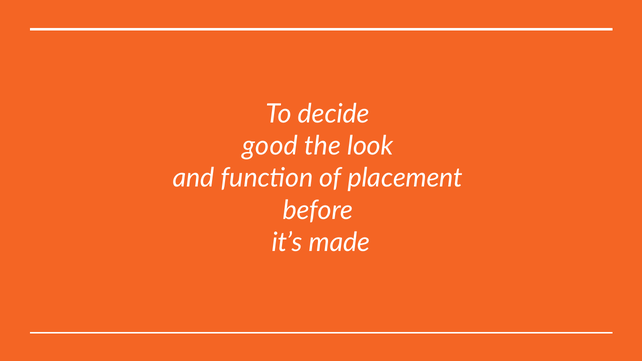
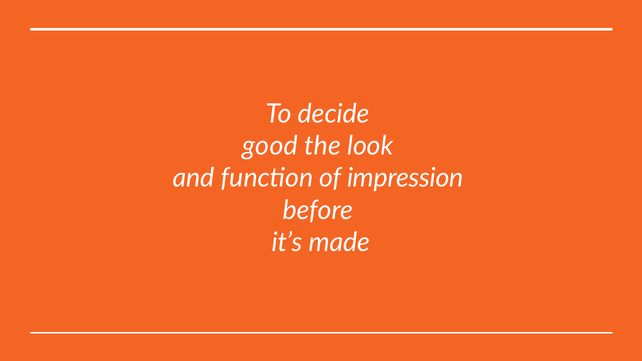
placement: placement -> impression (405, 178)
